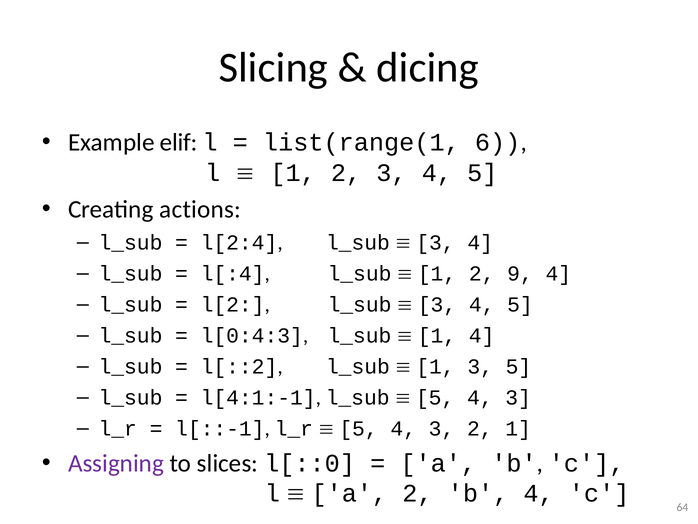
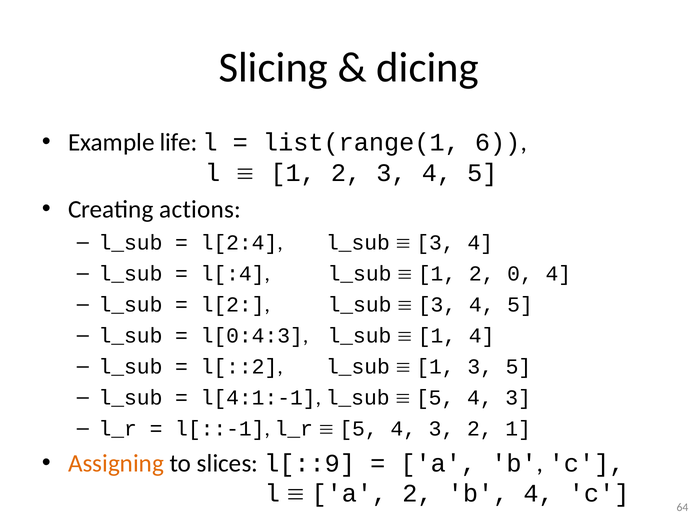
elif: elif -> life (179, 143)
9: 9 -> 0 (520, 273)
Assigning colour: purple -> orange (116, 463)
l[::0: l[::0 -> l[::9 (310, 463)
